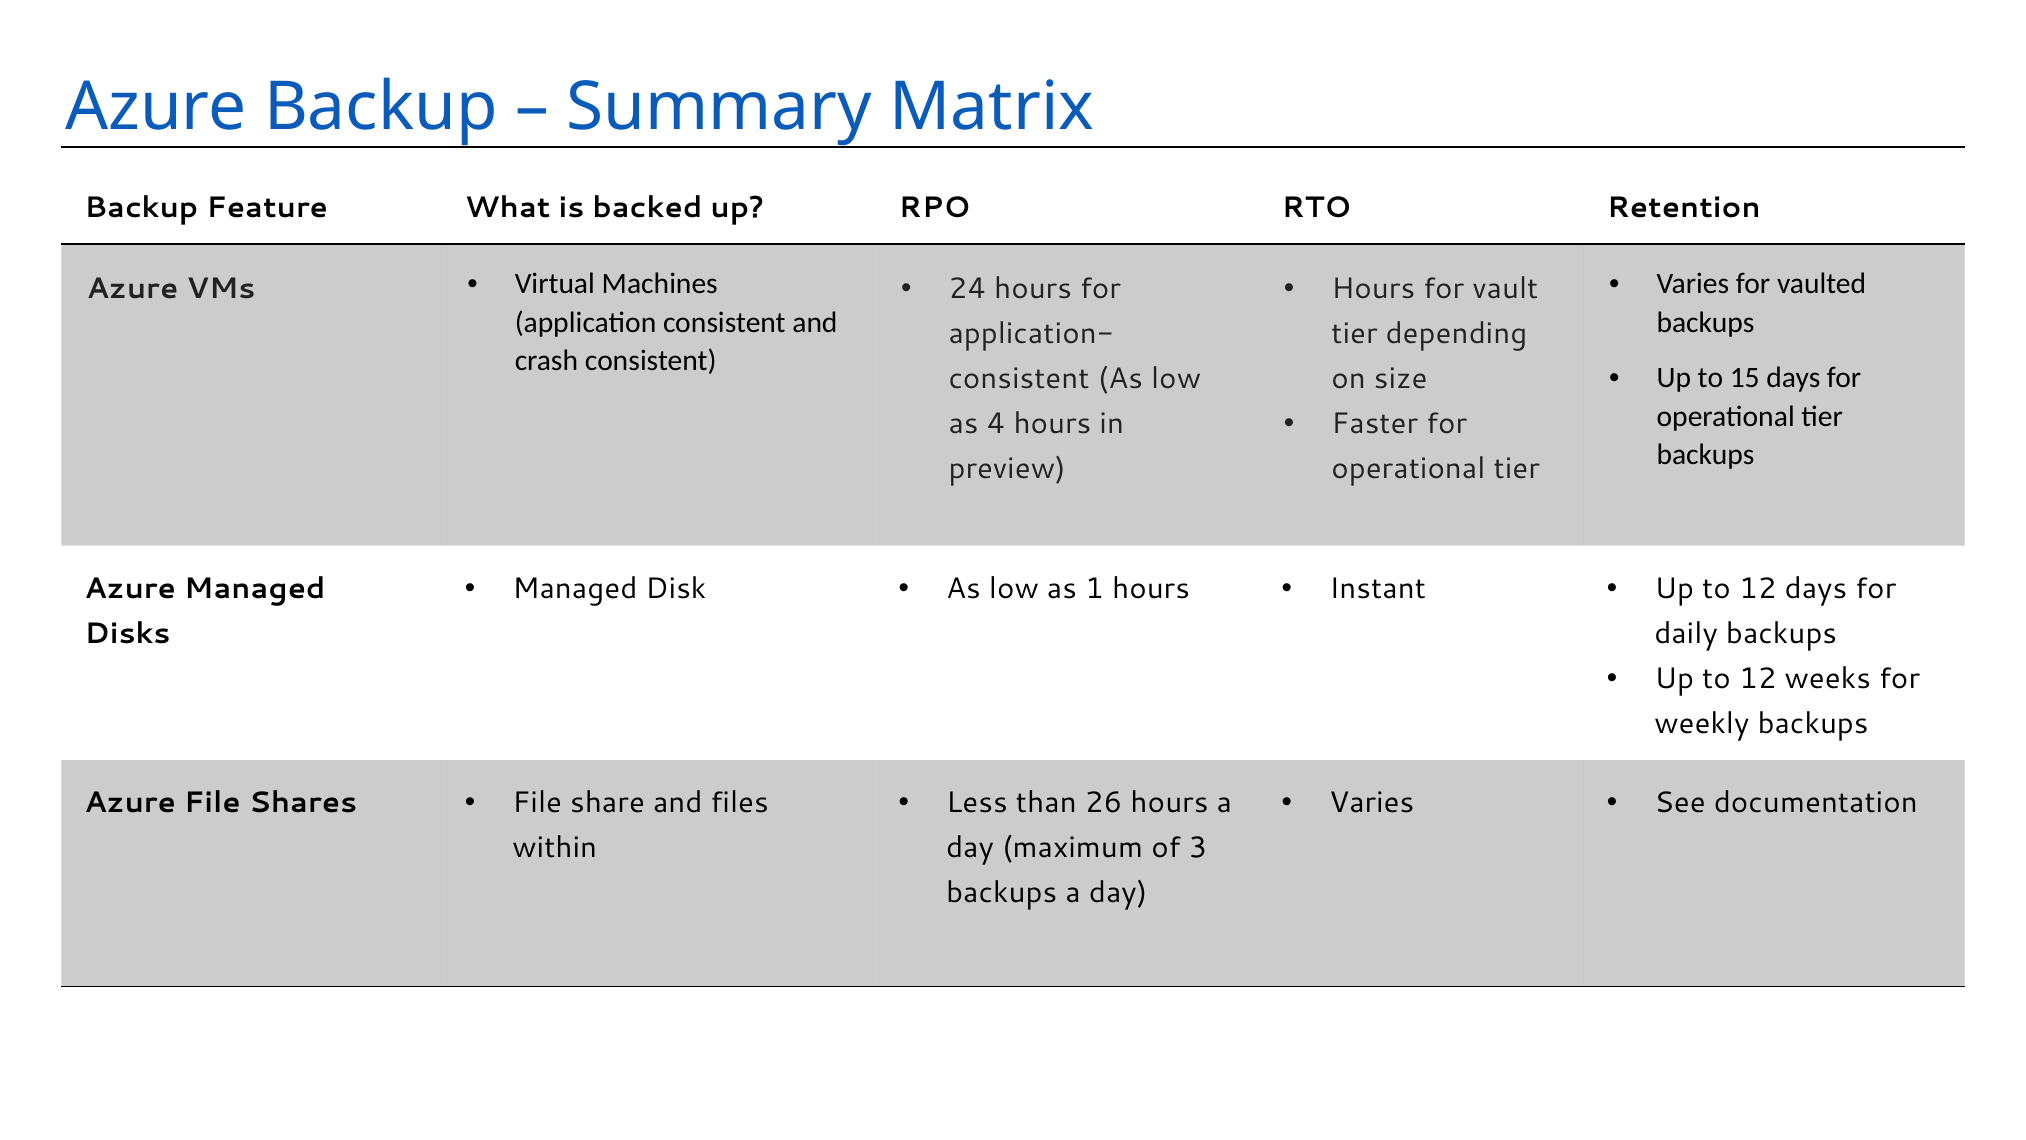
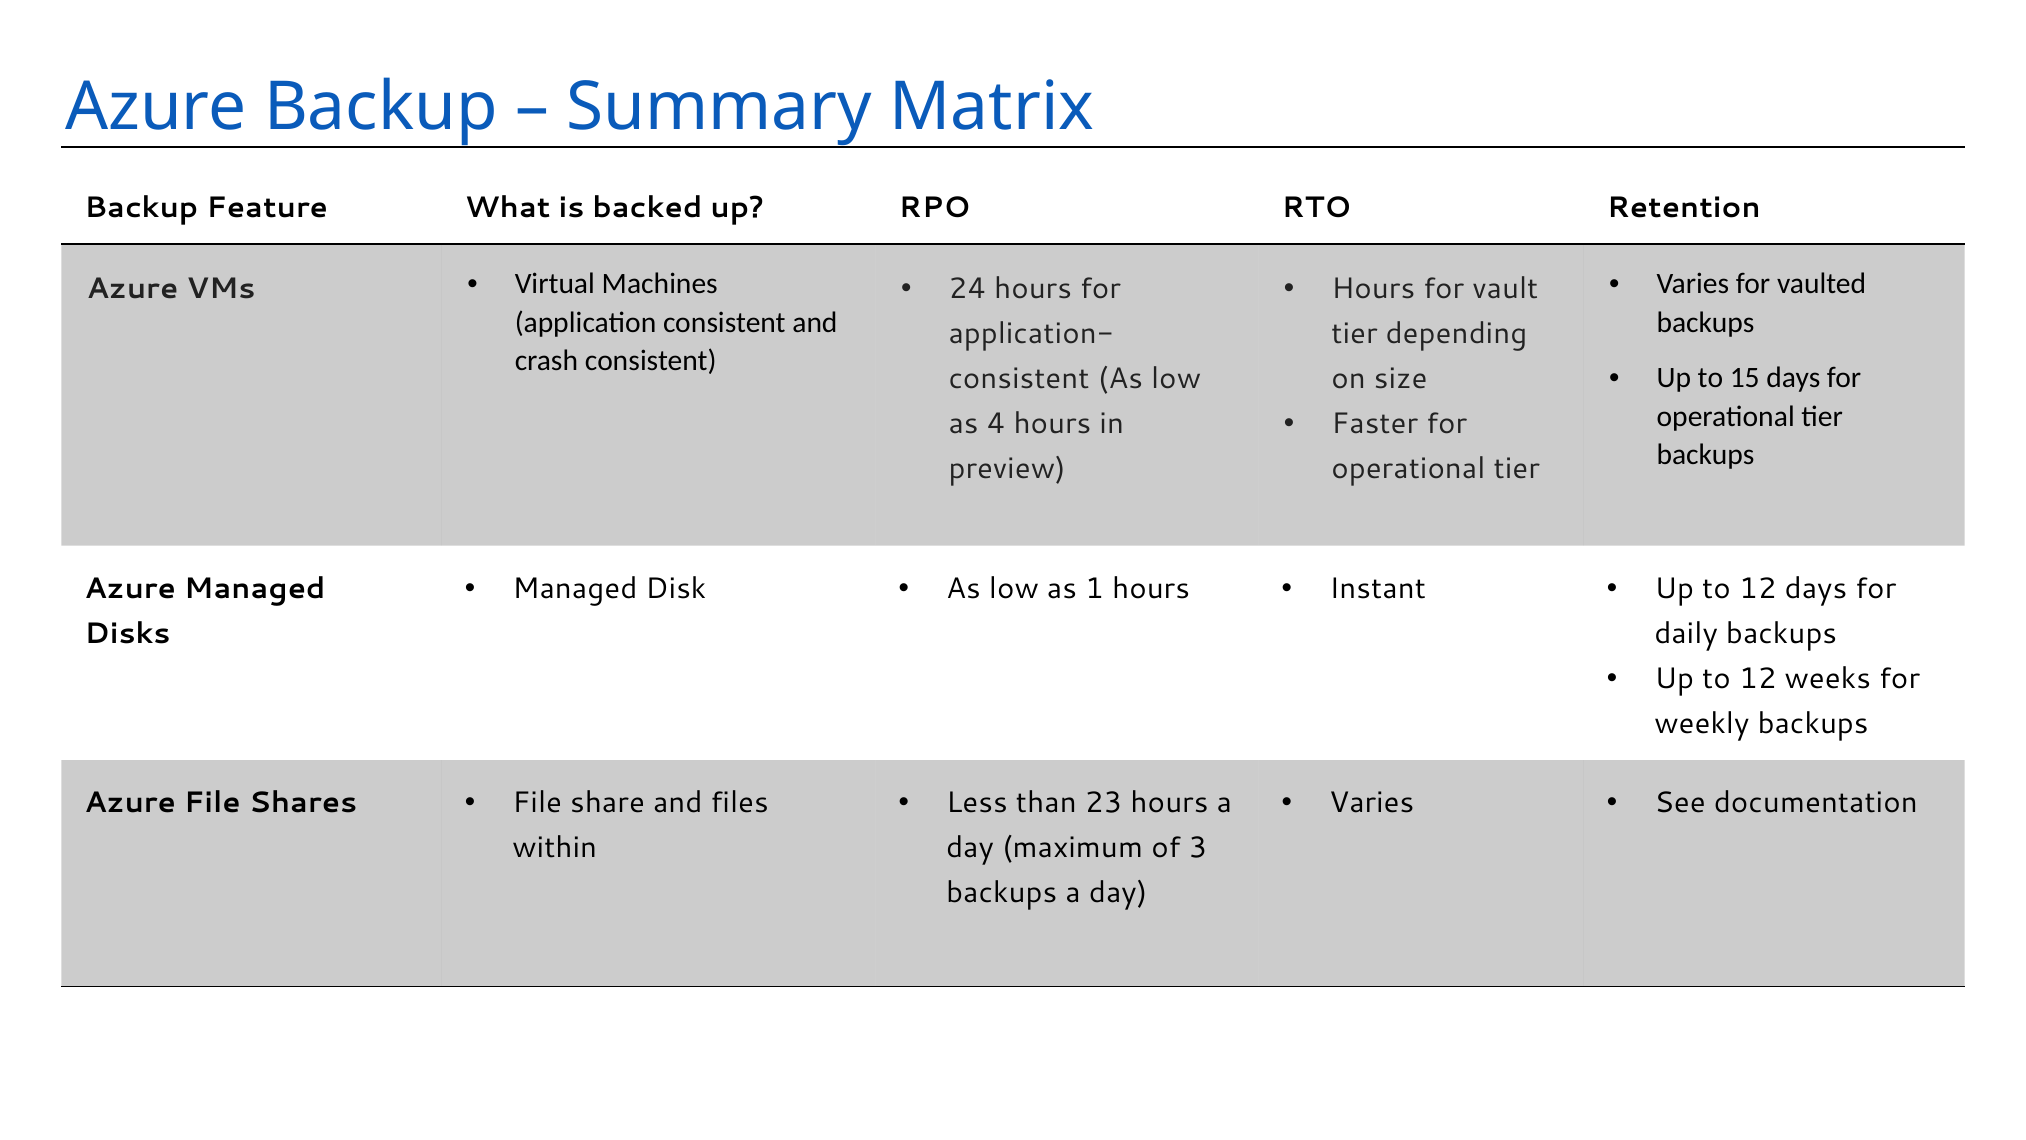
26: 26 -> 23 (1104, 803)
